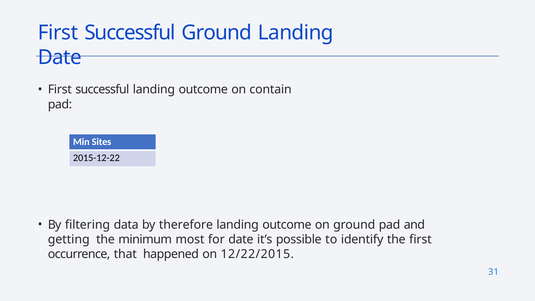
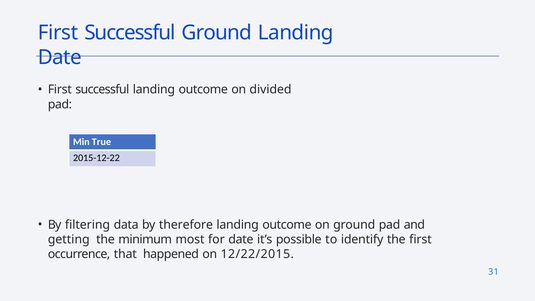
contain: contain -> divided (270, 90)
Sites: Sites -> True (101, 142)
